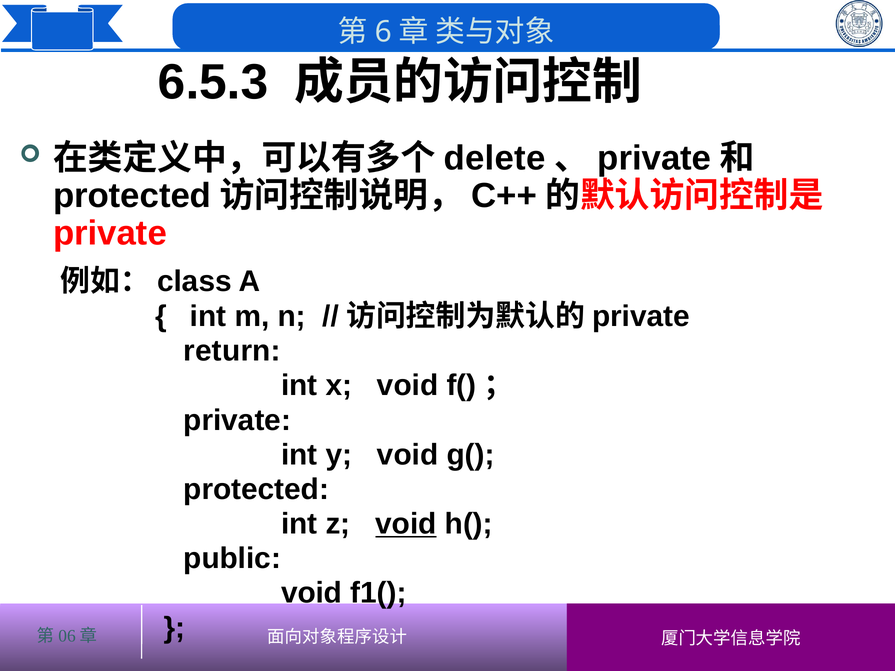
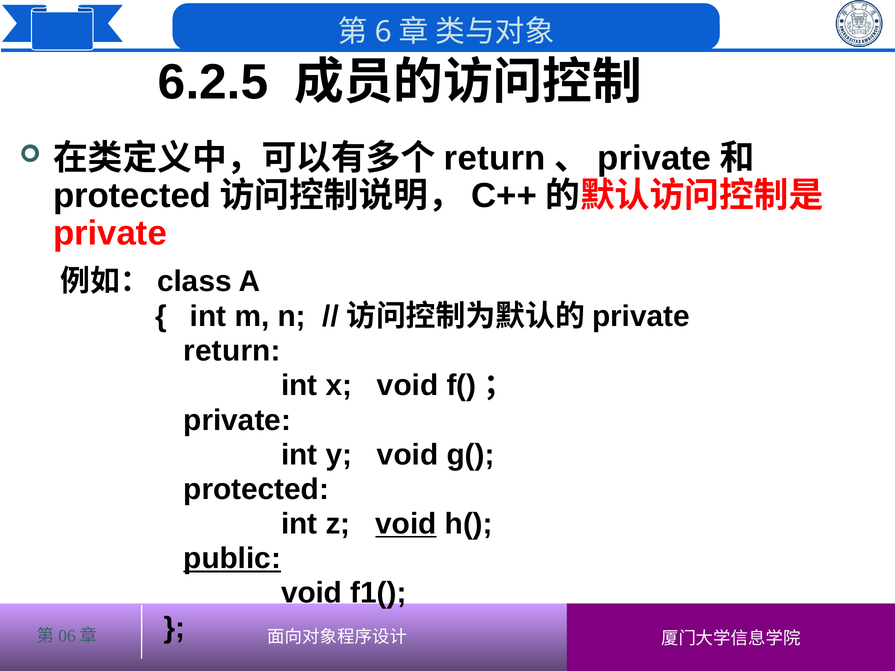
6.5.3: 6.5.3 -> 6.2.5 (213, 83)
delete: delete -> return (495, 158)
public underline: none -> present (232, 559)
